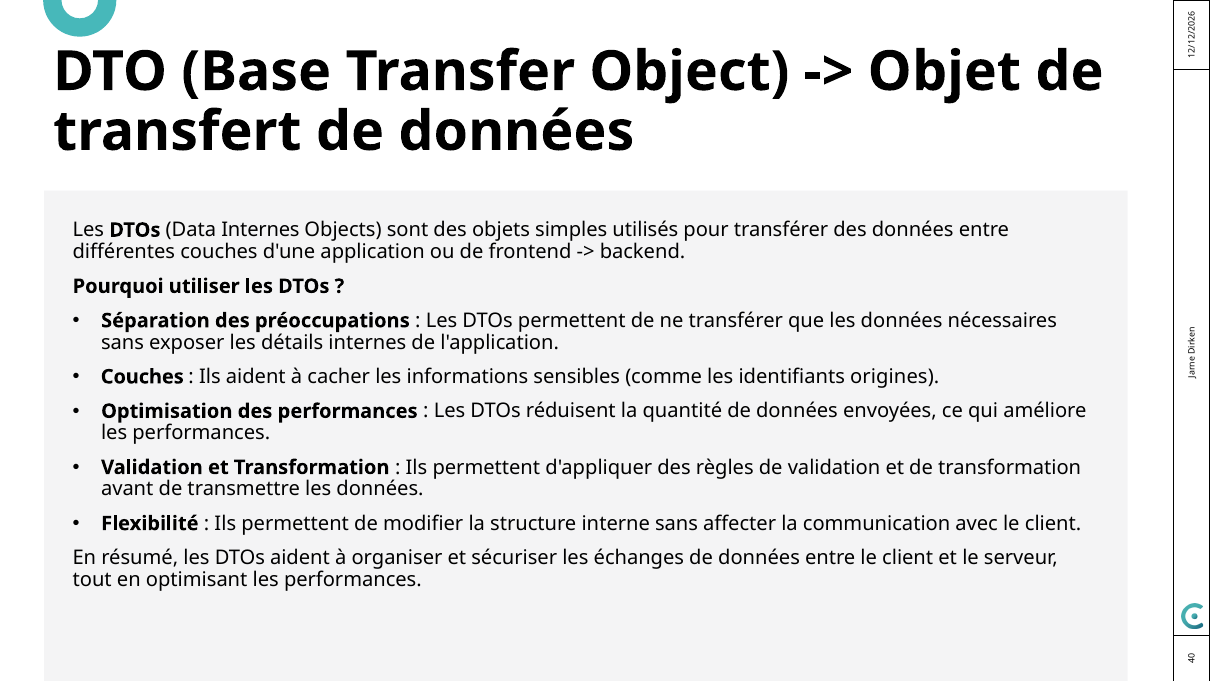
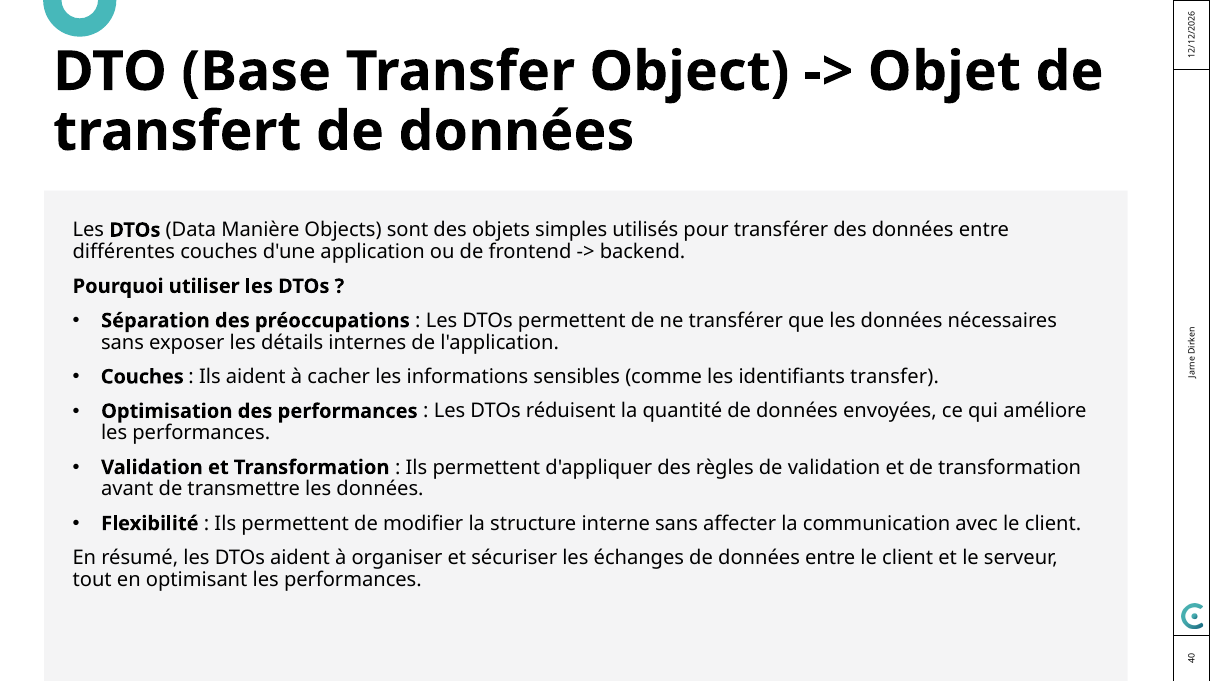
Data Internes: Internes -> Manière (260, 230)
identifiants origines: origines -> transfer (895, 377)
